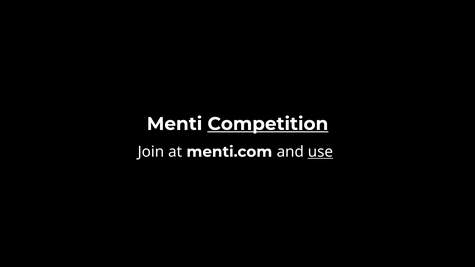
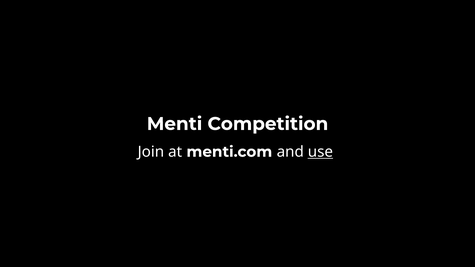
Competition underline: present -> none (268, 124)
